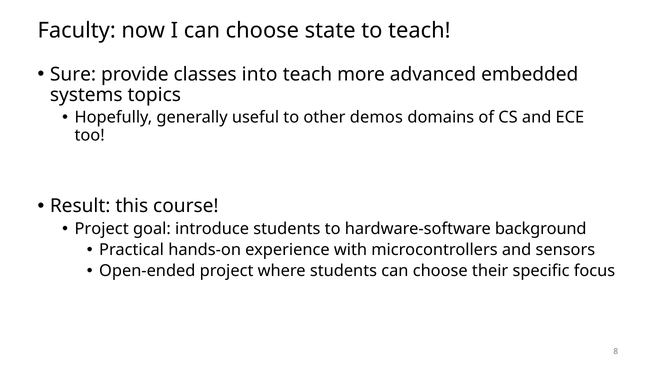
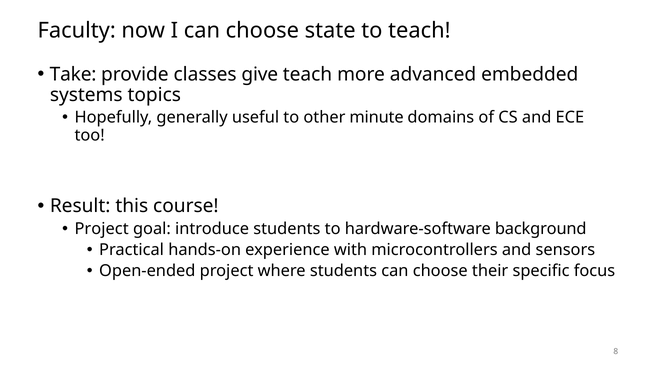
Sure: Sure -> Take (73, 74)
into: into -> give (260, 74)
demos: demos -> minute (377, 117)
